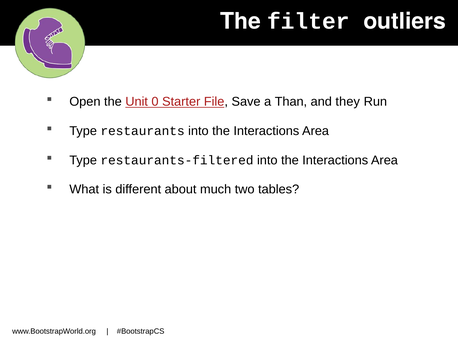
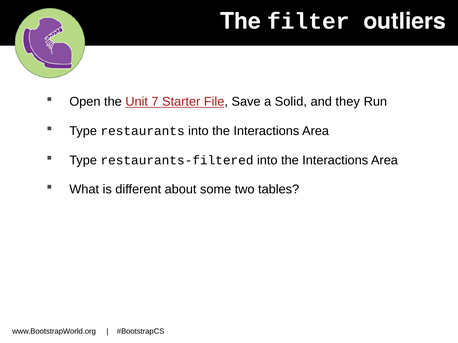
0: 0 -> 7 (155, 102)
Than: Than -> Solid (291, 102)
much: much -> some (216, 190)
